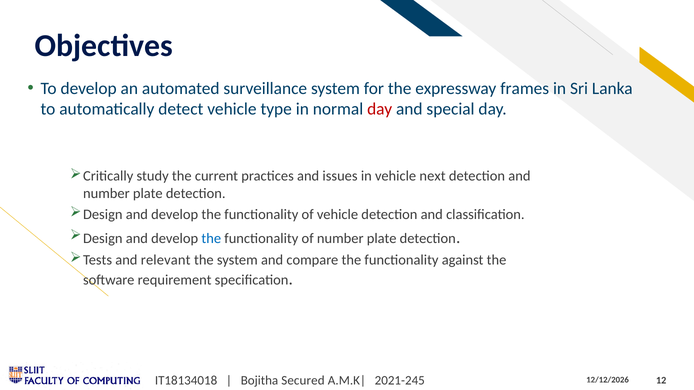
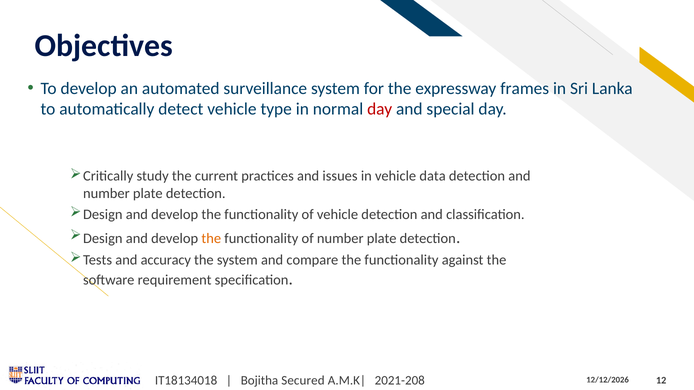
next: next -> data (433, 176)
the colour: blue -> orange (211, 238)
relevant: relevant -> accuracy (166, 260)
2021-245: 2021-245 -> 2021-208 (400, 381)
